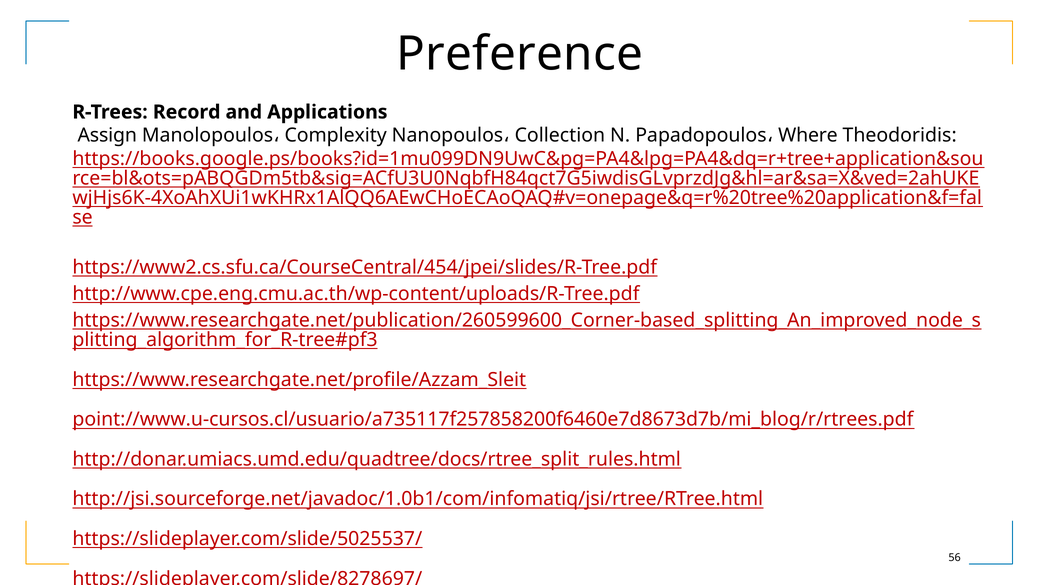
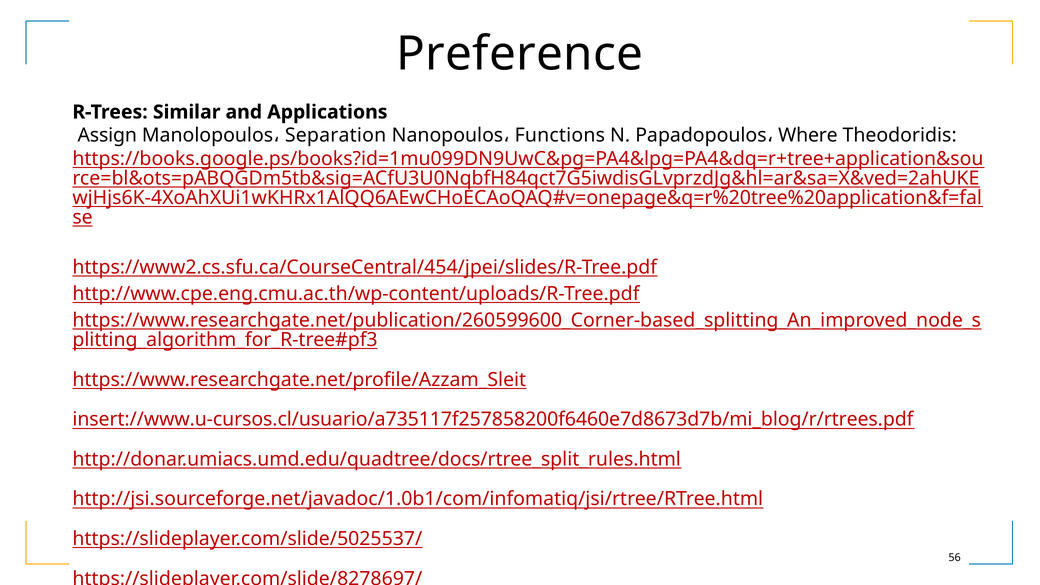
Record: Record -> Similar (187, 112)
Complexity: Complexity -> Separation (336, 135)
Collection: Collection -> Functions (560, 135)
point://www.u-cursos.cl/usuario/a735117f257858200f6460e7d8673d7b/mi_blog/r/rtrees.pdf: point://www.u-cursos.cl/usuario/a735117f257858200f6460e7d8673d7b/mi_blog/r/rtrees.pdf -> insert://www.u-cursos.cl/usuario/a735117f257858200f6460e7d8673d7b/mi_blog/r/rtrees.pdf (493, 419)
